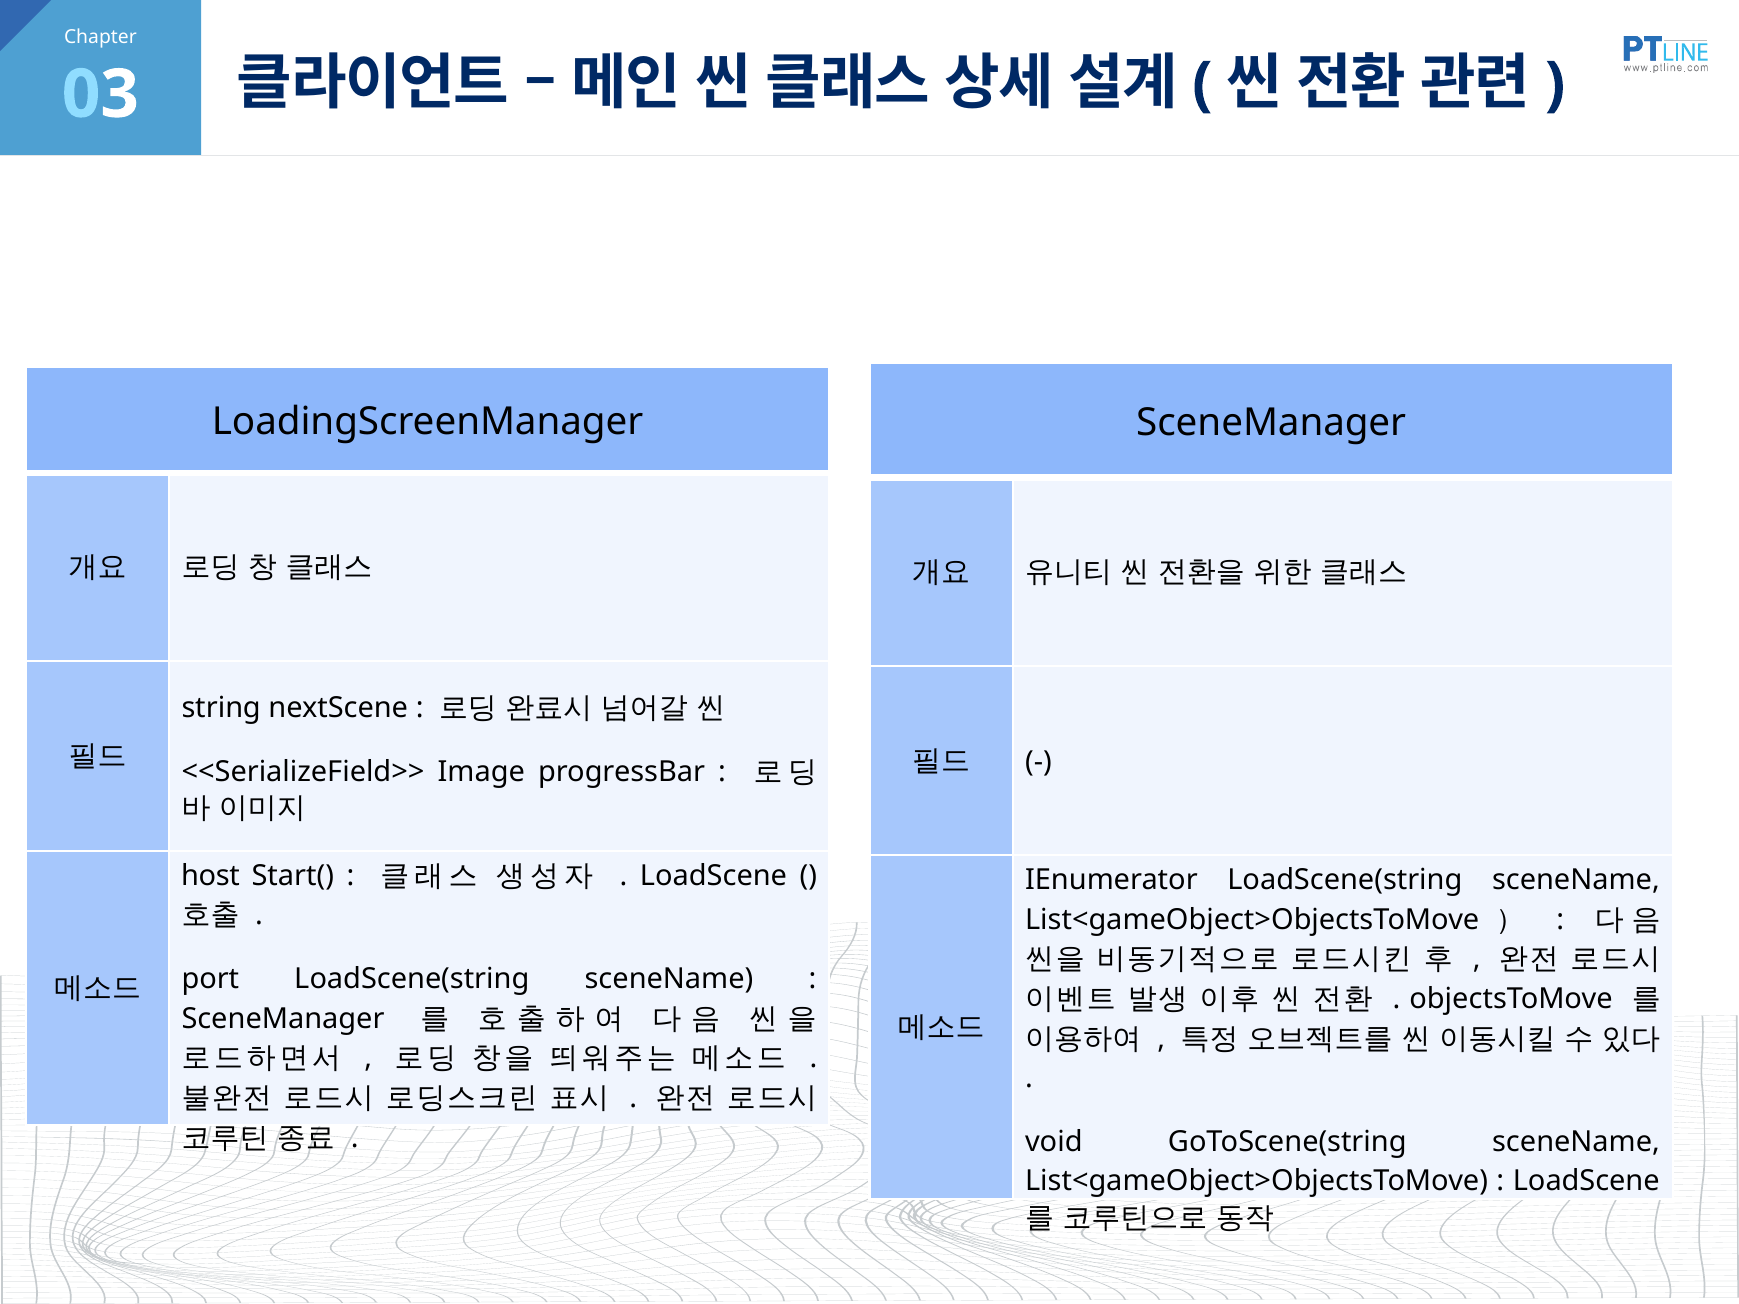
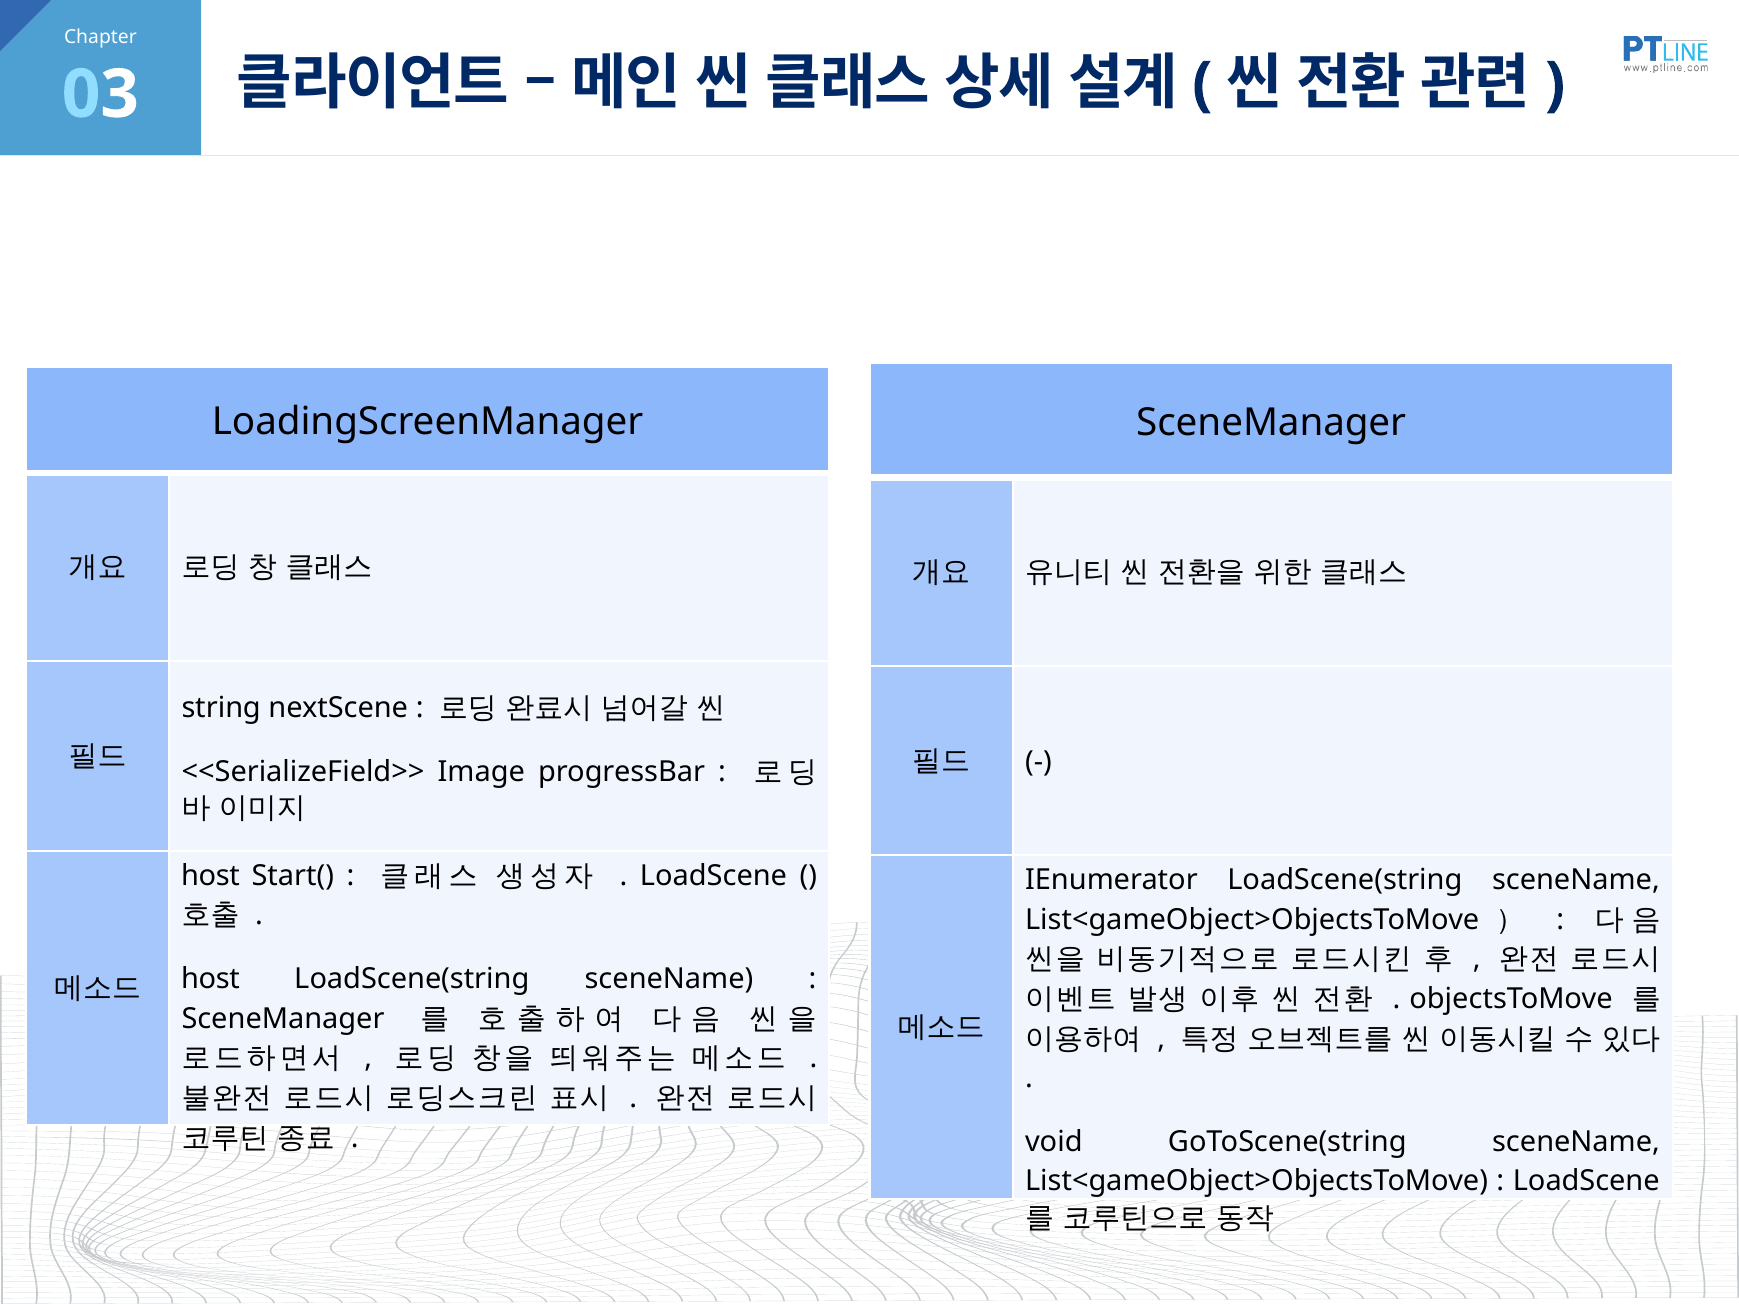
port: port -> host (210, 979)
